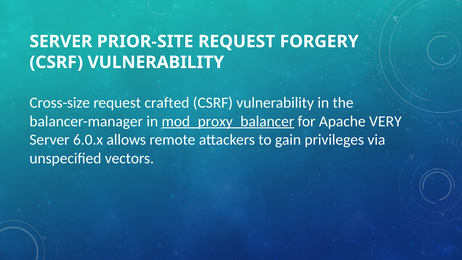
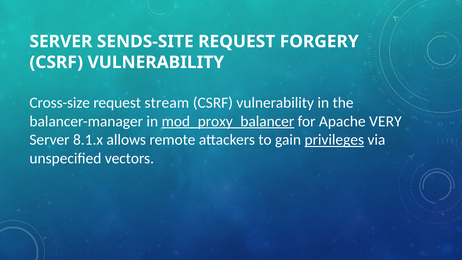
PRIOR-SITE: PRIOR-SITE -> SENDS-SITE (145, 41)
crafted: crafted -> stream (167, 103)
6.0.x: 6.0.x -> 8.1.x (88, 140)
privileges underline: none -> present (334, 140)
